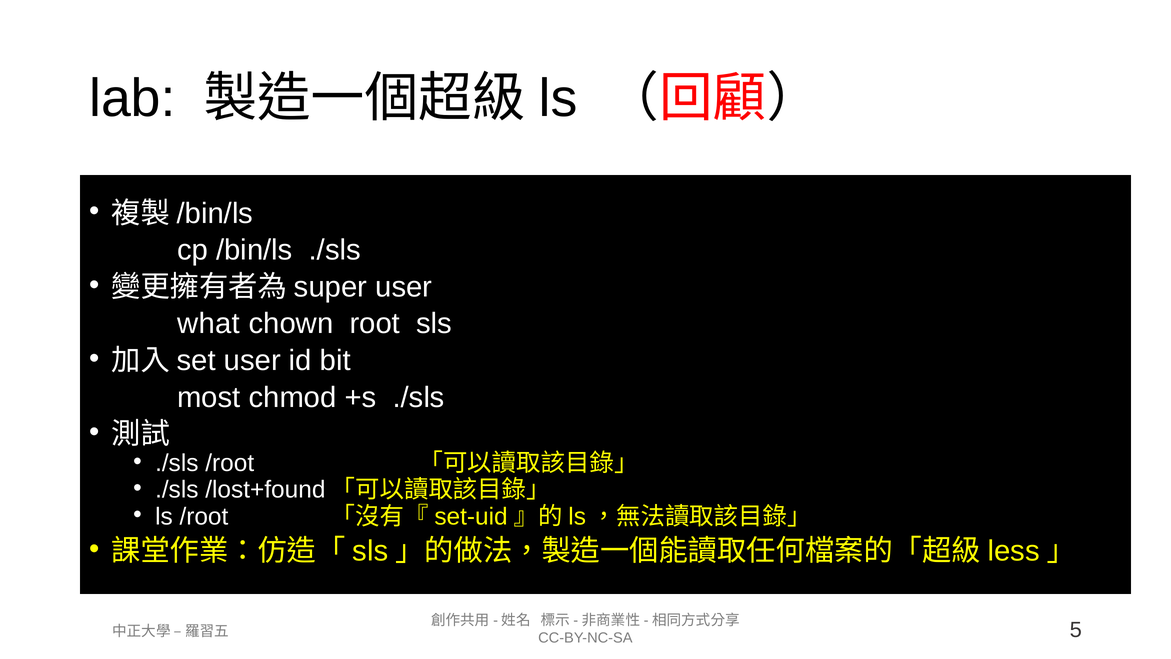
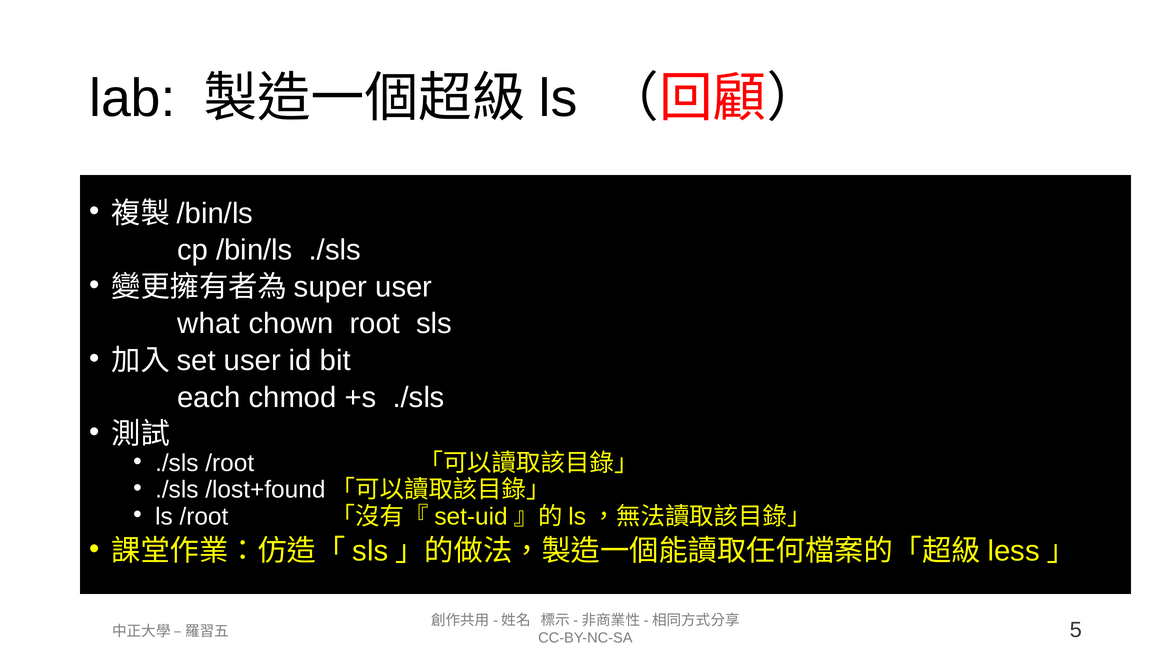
most: most -> each (209, 397)
